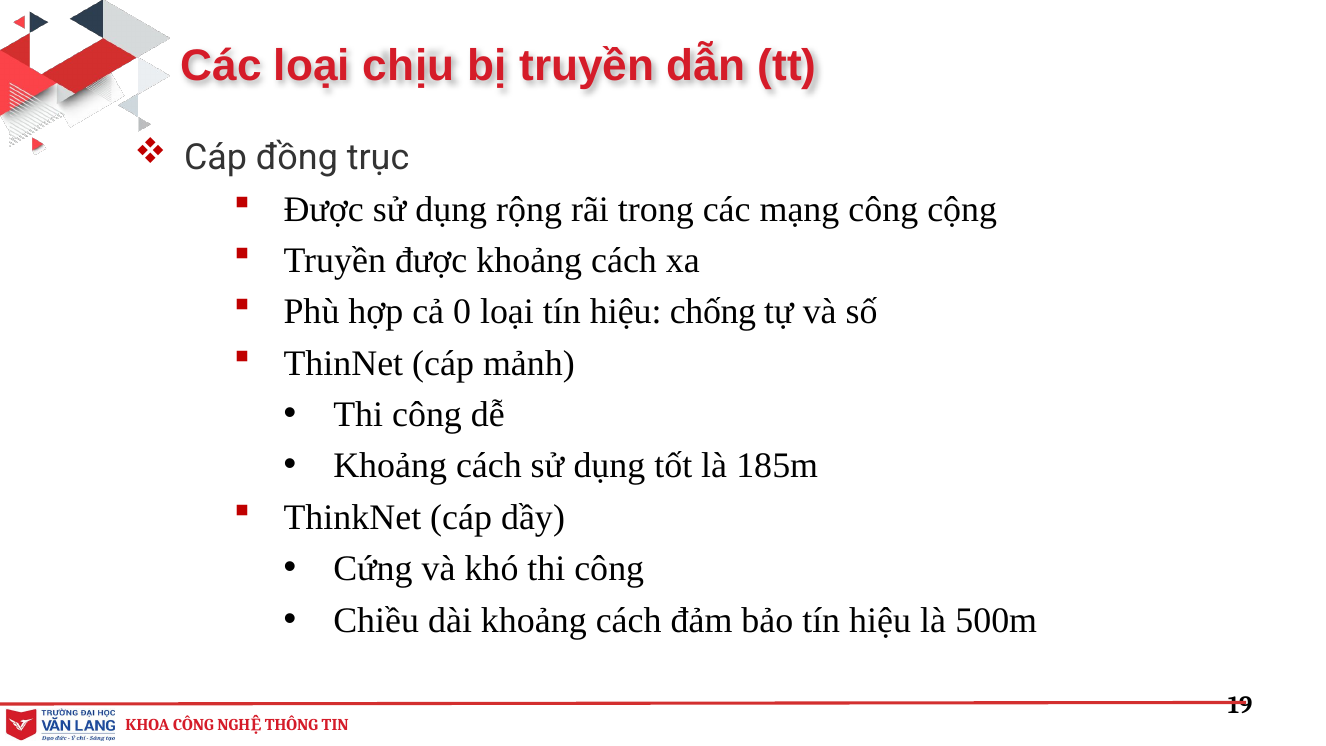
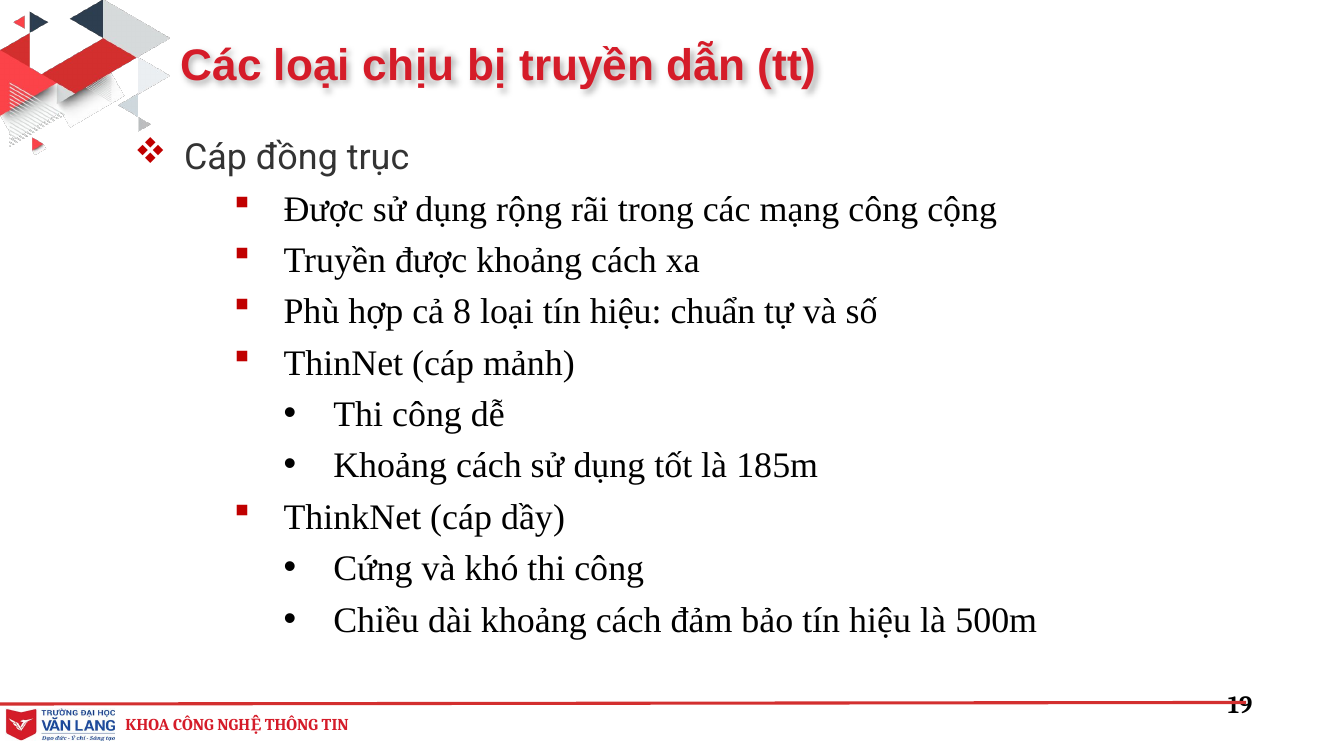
0: 0 -> 8 (462, 312)
chống: chống -> chuẩn (713, 312)
